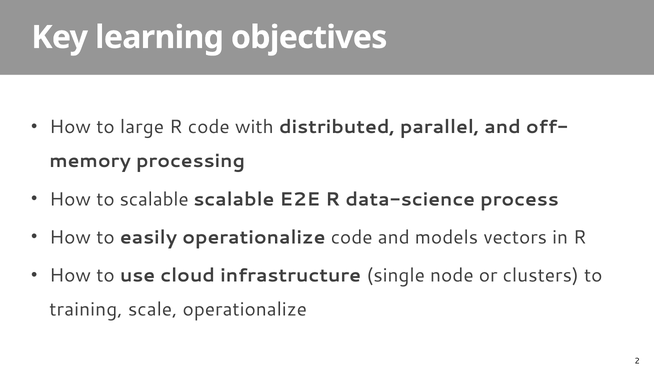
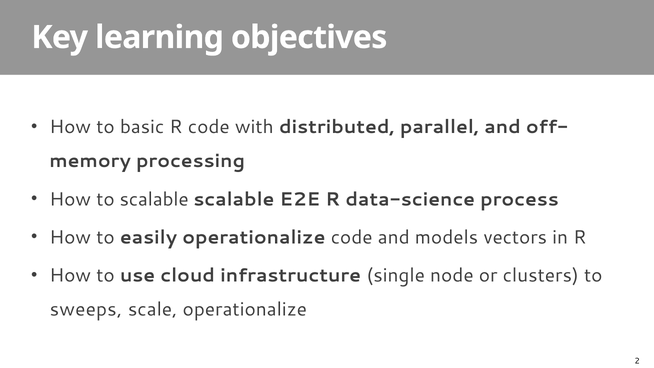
large: large -> basic (142, 127)
training: training -> sweeps (86, 310)
